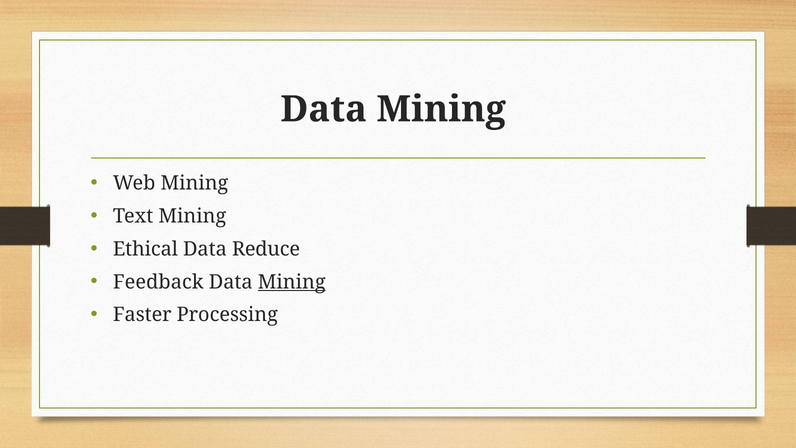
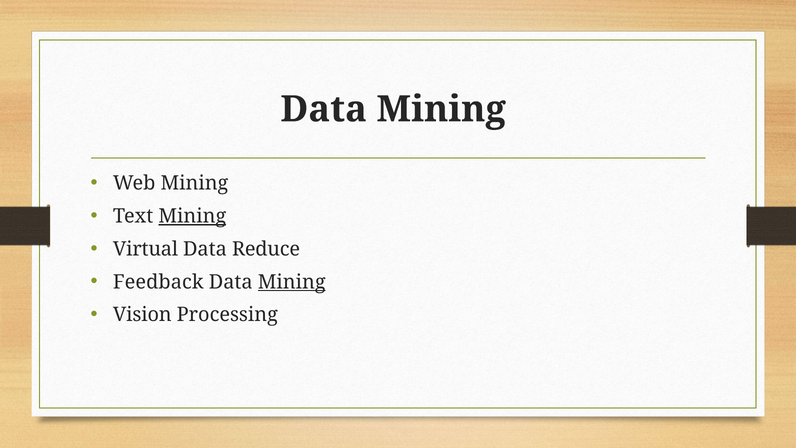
Mining underline: none -> present (192, 216)
Ethical: Ethical -> Virtual (146, 249)
Faster: Faster -> Vision (142, 315)
